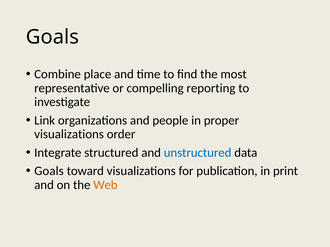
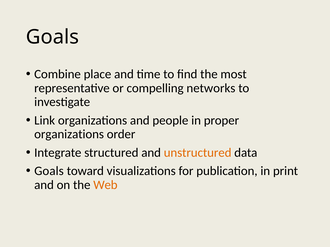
reporting: reporting -> networks (211, 88)
visualizations: visualizations -> organizations (69, 134)
unstructured colour: blue -> orange (198, 153)
